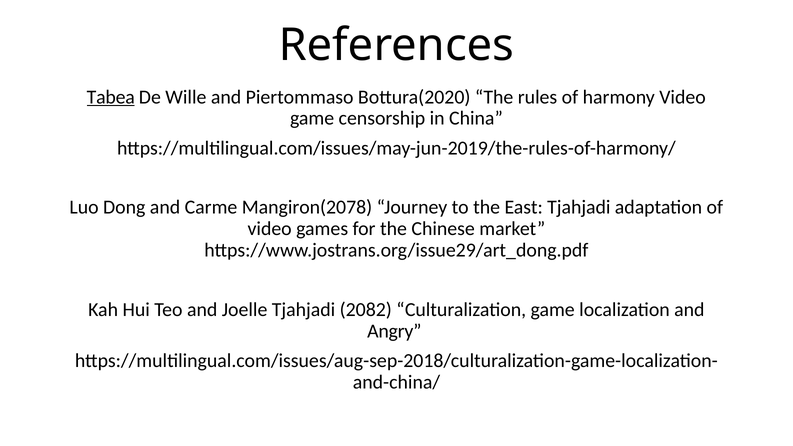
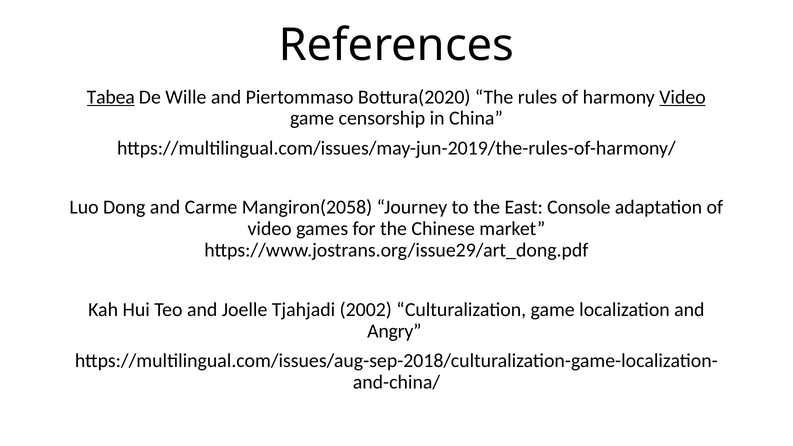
Video underline: none -> present (683, 97)
Mangiron(2078: Mangiron(2078 -> Mangiron(2058 (307, 207)
East Tjahjadi: Tjahjadi -> Console (579, 207)
2082: 2082 -> 2002 (366, 310)
